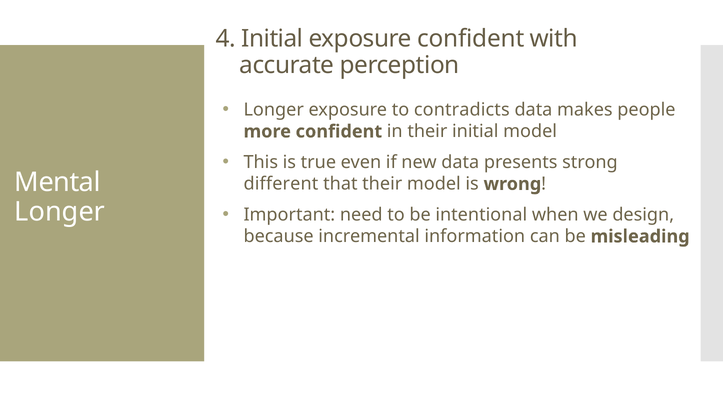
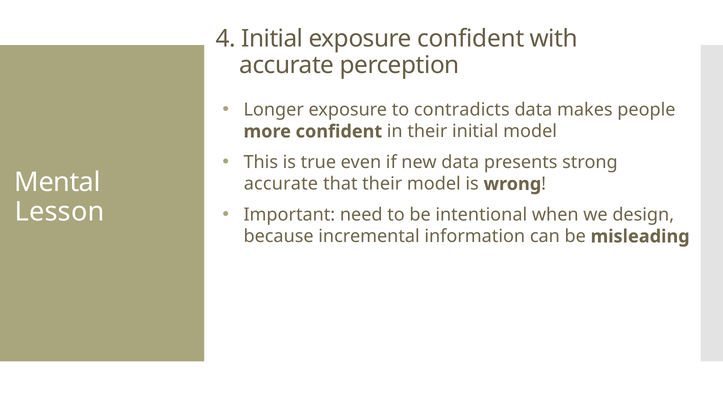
different: different -> accurate (281, 184)
Longer: Longer -> Lesson (60, 211)
